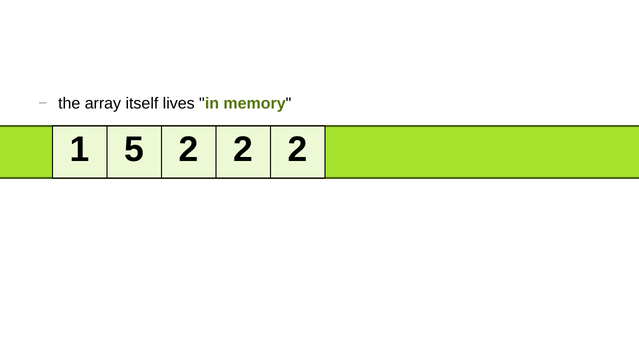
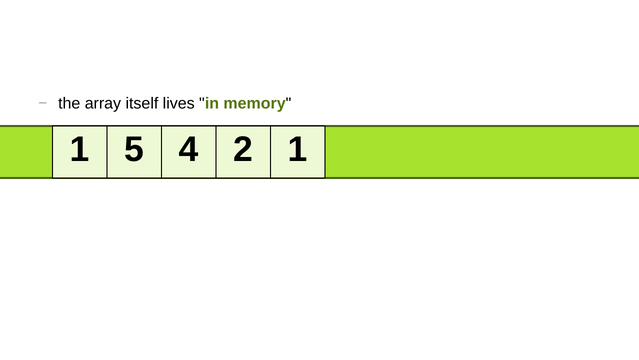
5 2: 2 -> 4 (189, 149)
2: 2 -> 1 (298, 149)
